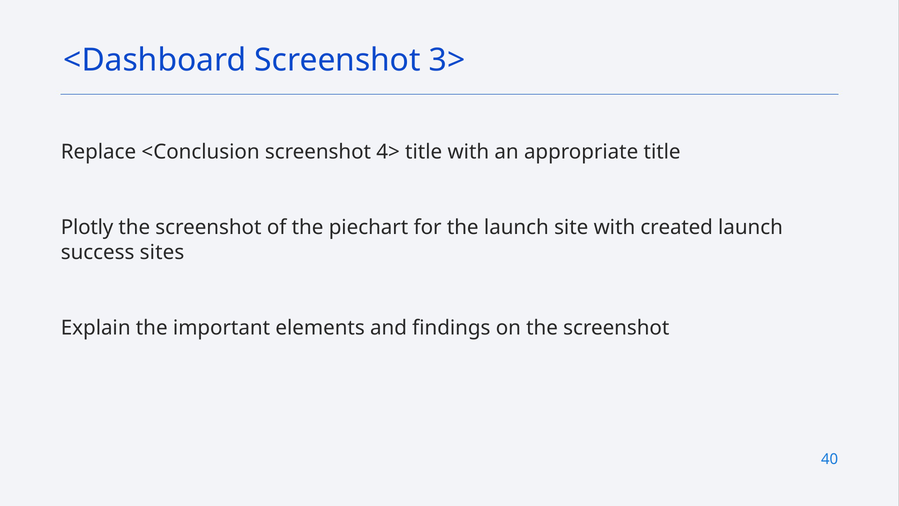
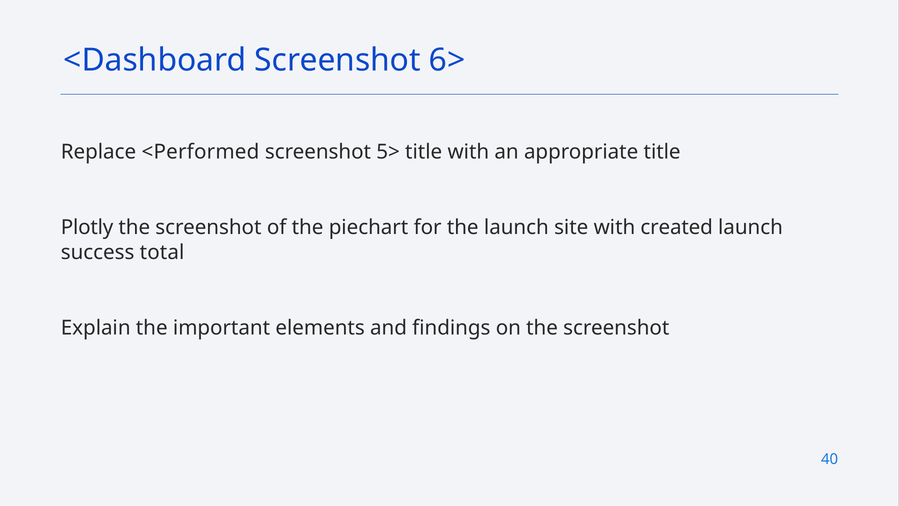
3>: 3> -> 6> (447, 60)
<Conclusion: <Conclusion -> <Performed (200, 152)
4>: 4> -> 5> (388, 152)
sites: sites -> total (162, 252)
